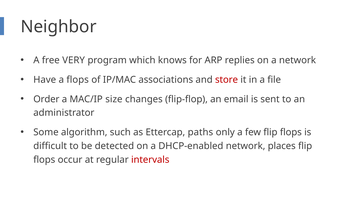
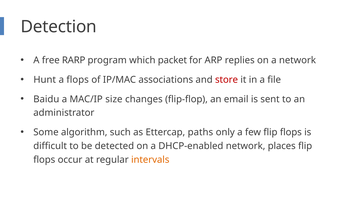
Neighbor: Neighbor -> Detection (59, 27)
VERY: VERY -> RARP (74, 60)
knows: knows -> packet (172, 60)
Have: Have -> Hunt (45, 80)
Order: Order -> Baidu (46, 99)
intervals colour: red -> orange (150, 159)
